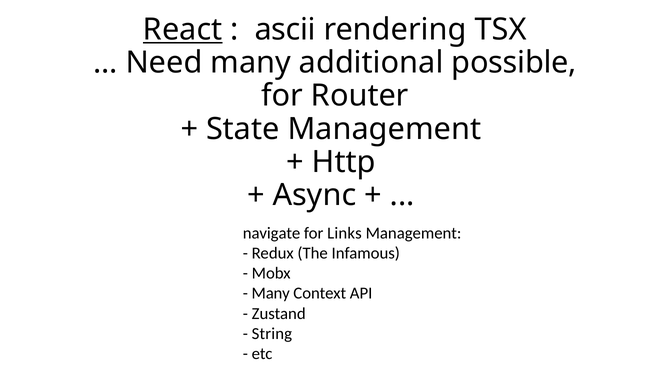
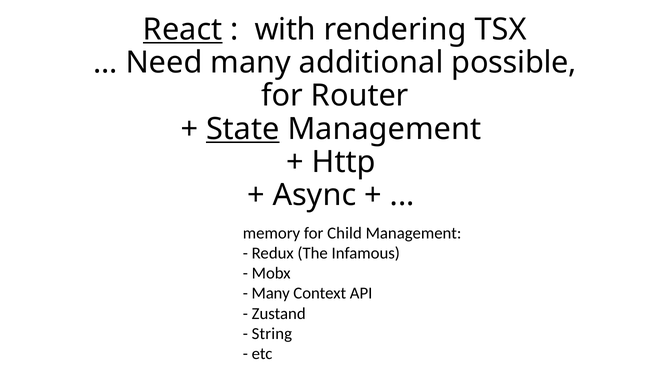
ascii: ascii -> with (285, 29)
State underline: none -> present (243, 129)
navigate: navigate -> memory (272, 233)
Links: Links -> Child (345, 233)
